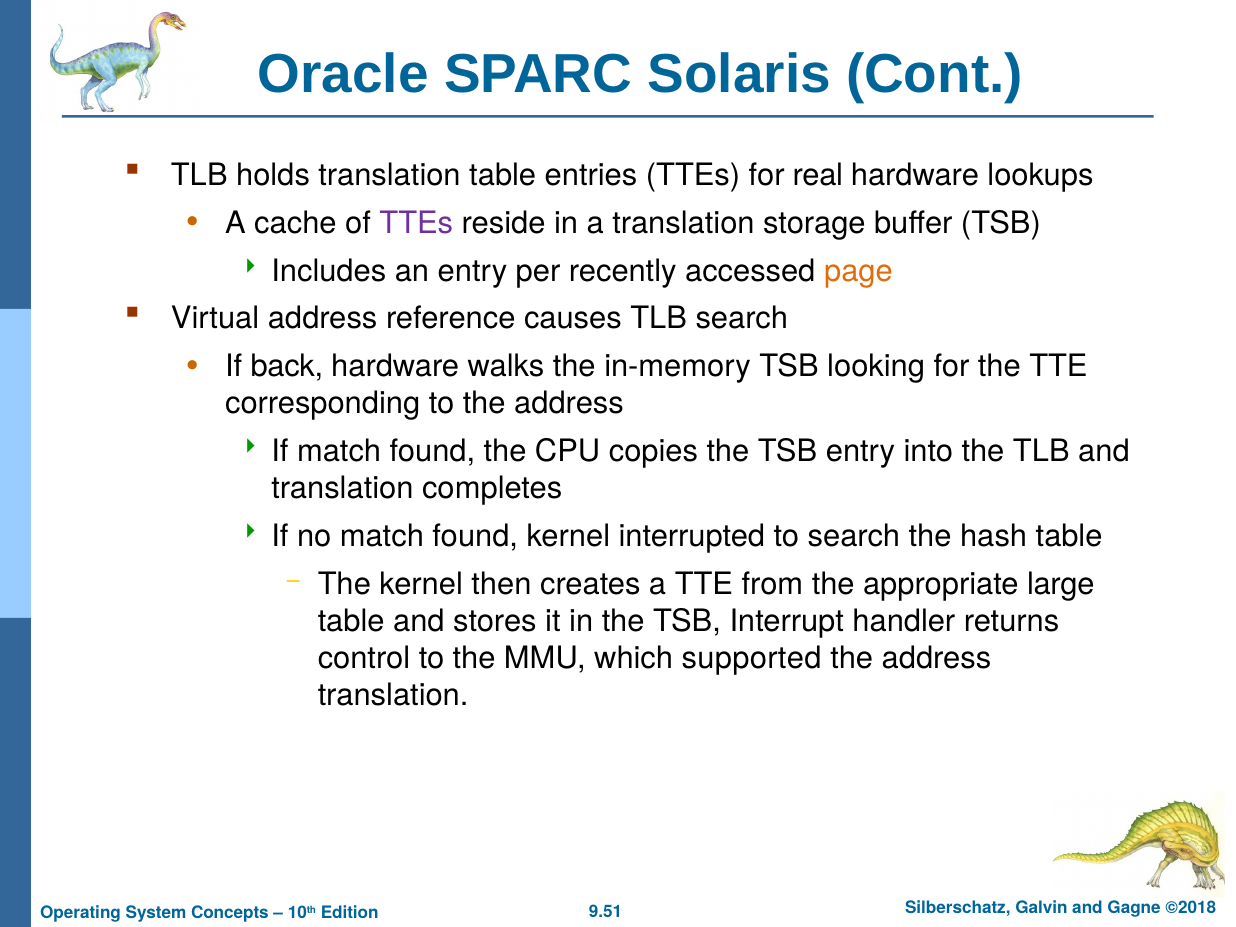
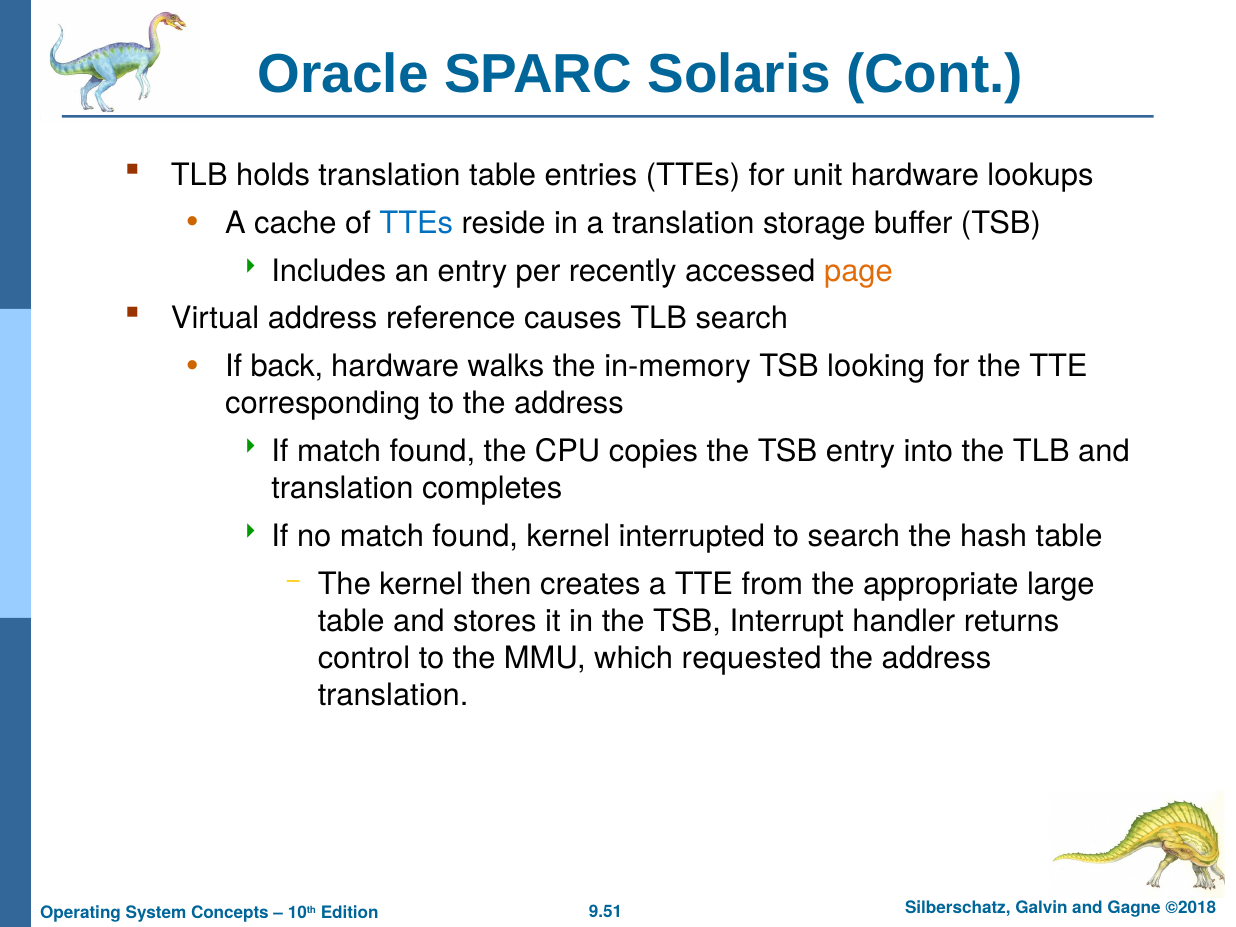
real: real -> unit (818, 175)
TTEs colour: purple -> blue (416, 223)
supported: supported -> requested (752, 659)
